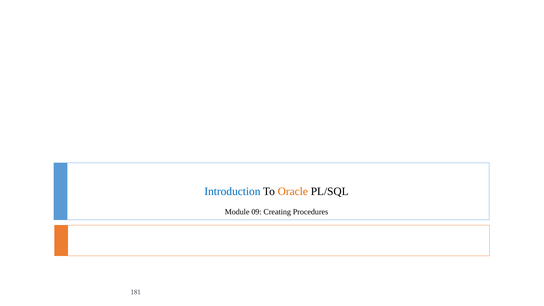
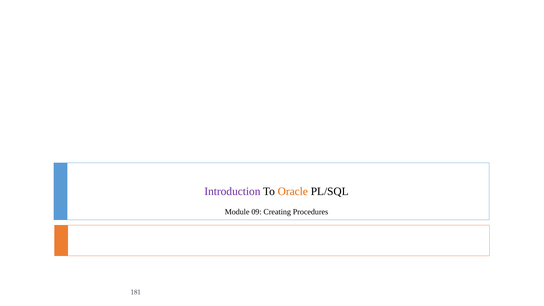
Introduction colour: blue -> purple (232, 192)
